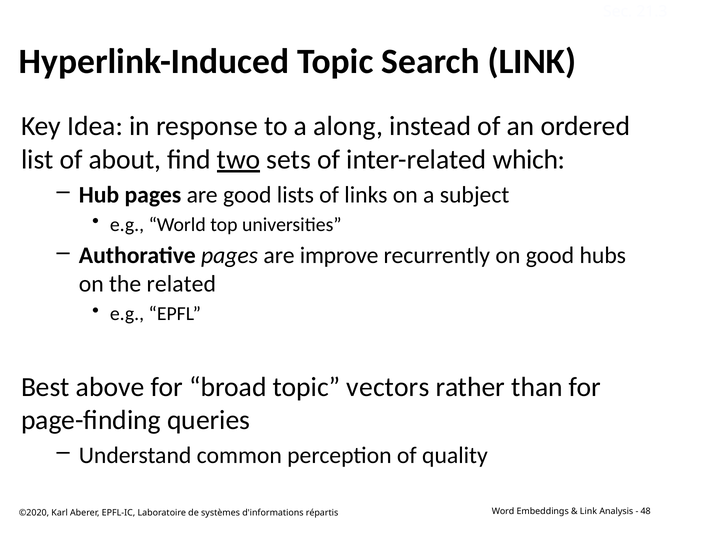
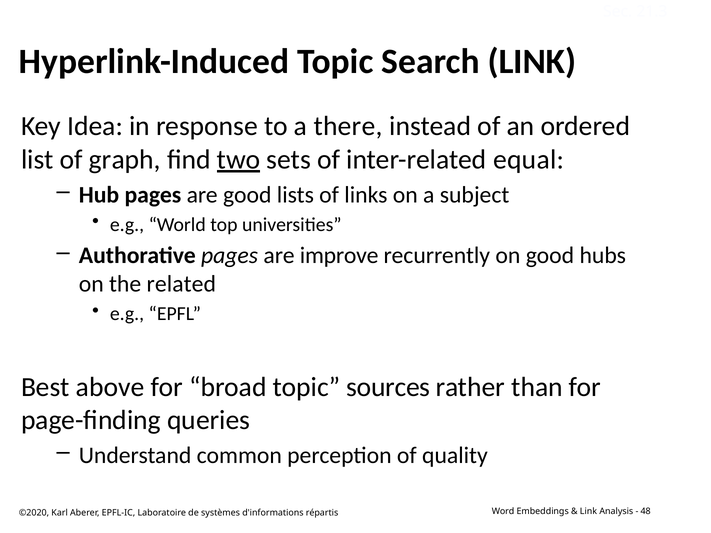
along: along -> there (348, 126)
about: about -> graph (125, 160)
which: which -> equal (529, 160)
vectors: vectors -> sources (388, 387)
